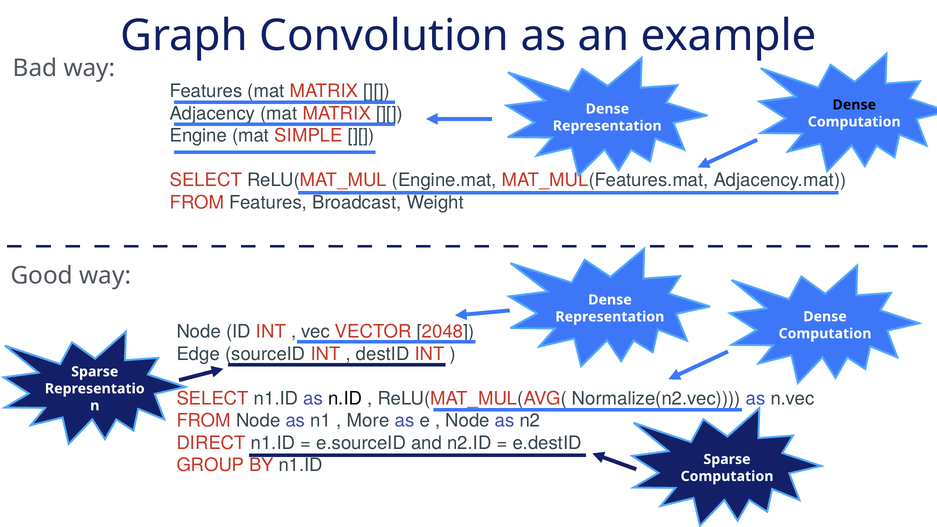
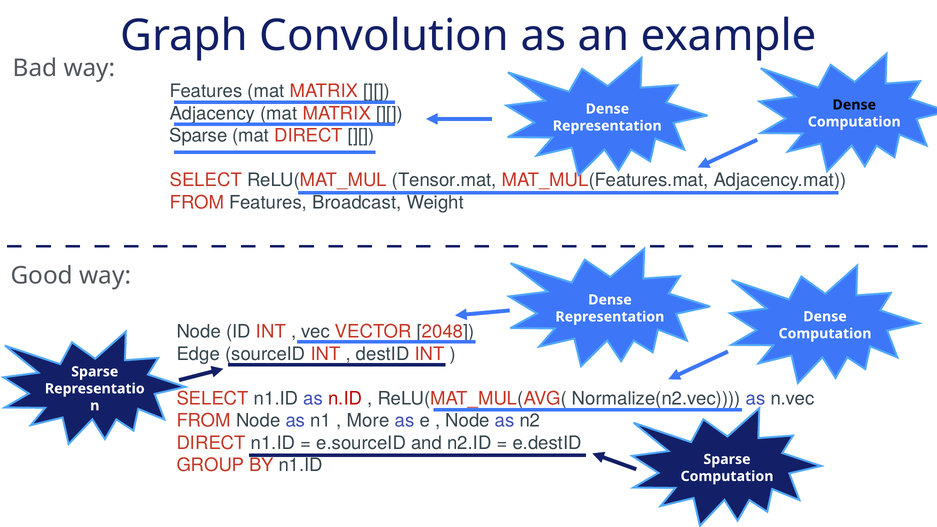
Engine: Engine -> Sparse (198, 136)
mat SIMPLE: SIMPLE -> DIRECT (309, 136)
Engine.mat: Engine.mat -> Tensor.mat (444, 180)
n.ID colour: black -> red (345, 399)
